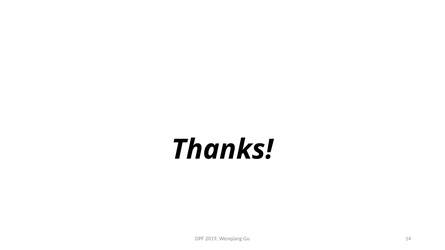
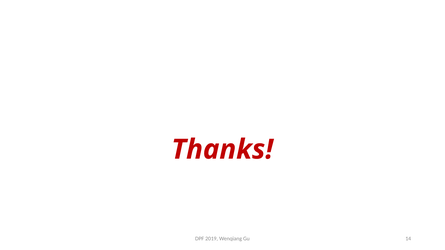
Thanks colour: black -> red (222, 150)
